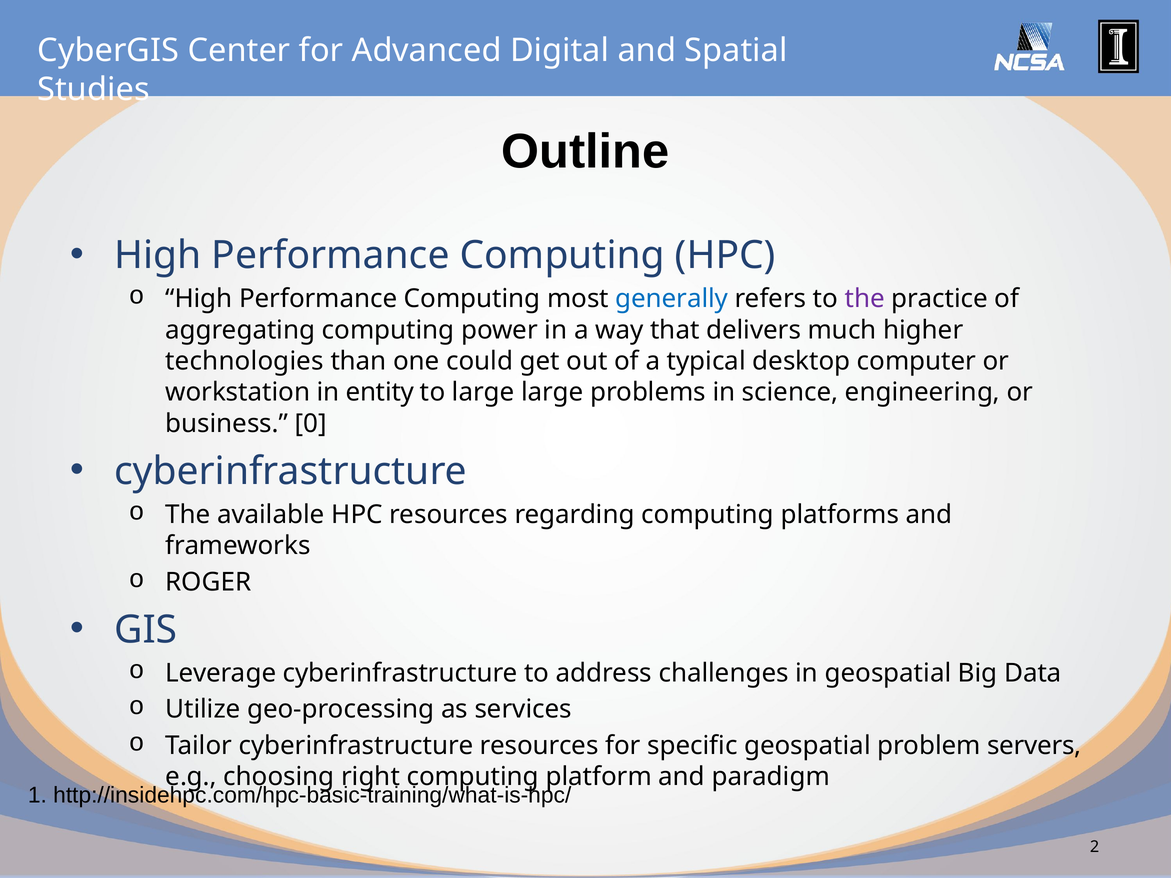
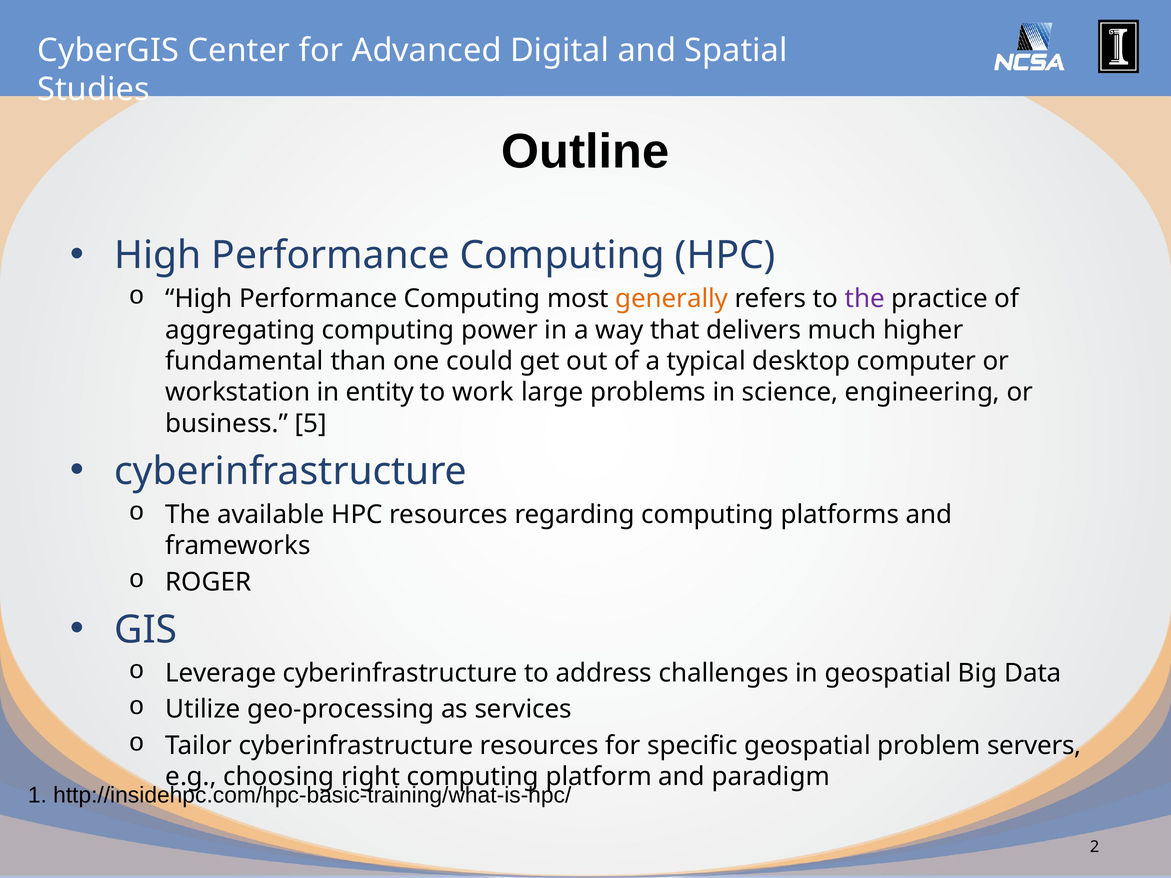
generally colour: blue -> orange (672, 299)
technologies: technologies -> fundamental (245, 361)
to large: large -> work (483, 392)
0: 0 -> 5 (311, 424)
